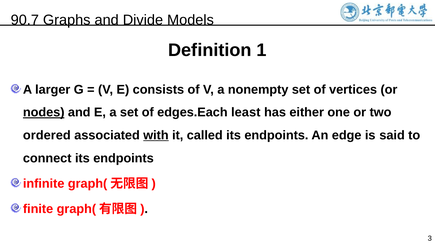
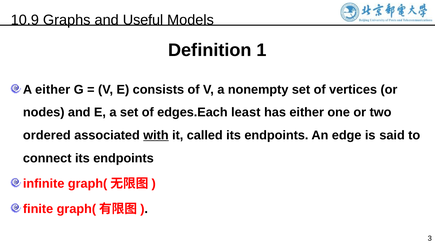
90.7: 90.7 -> 10.9 (25, 20)
Divide: Divide -> Useful (143, 20)
A larger: larger -> either (53, 89)
nodes underline: present -> none (44, 112)
